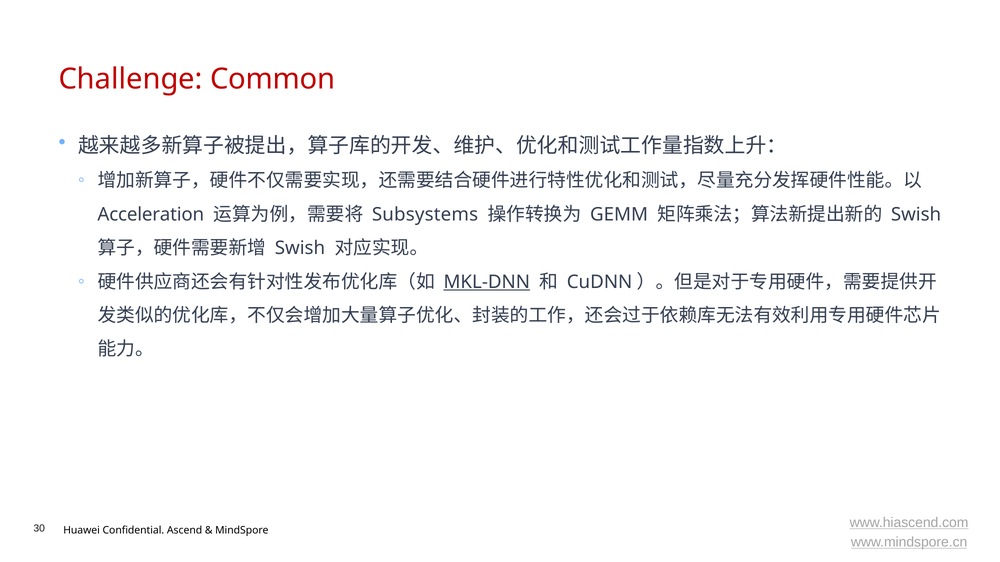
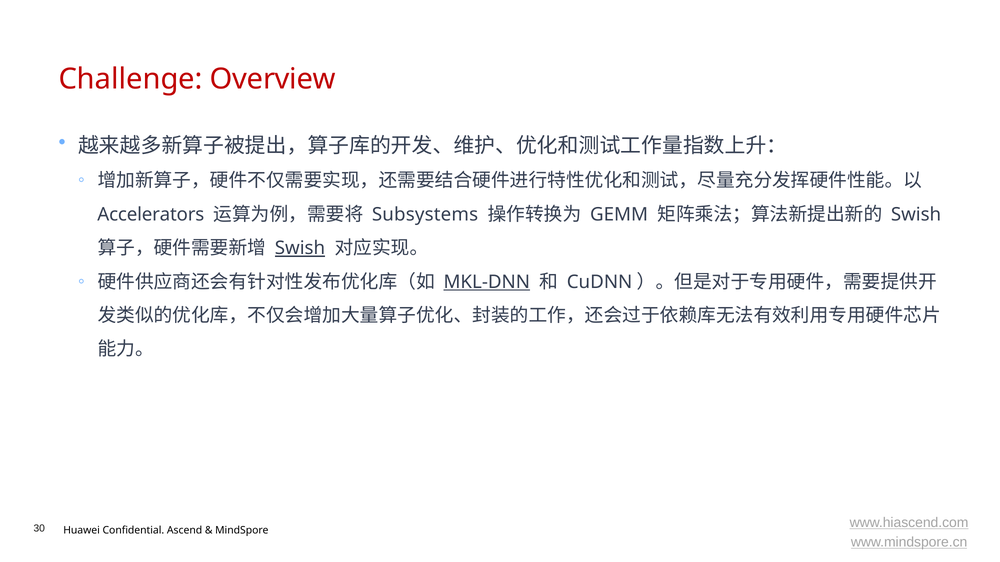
Common: Common -> Overview (273, 79)
Acceleration: Acceleration -> Accelerators (151, 215)
Swish underline: none -> present (300, 248)
